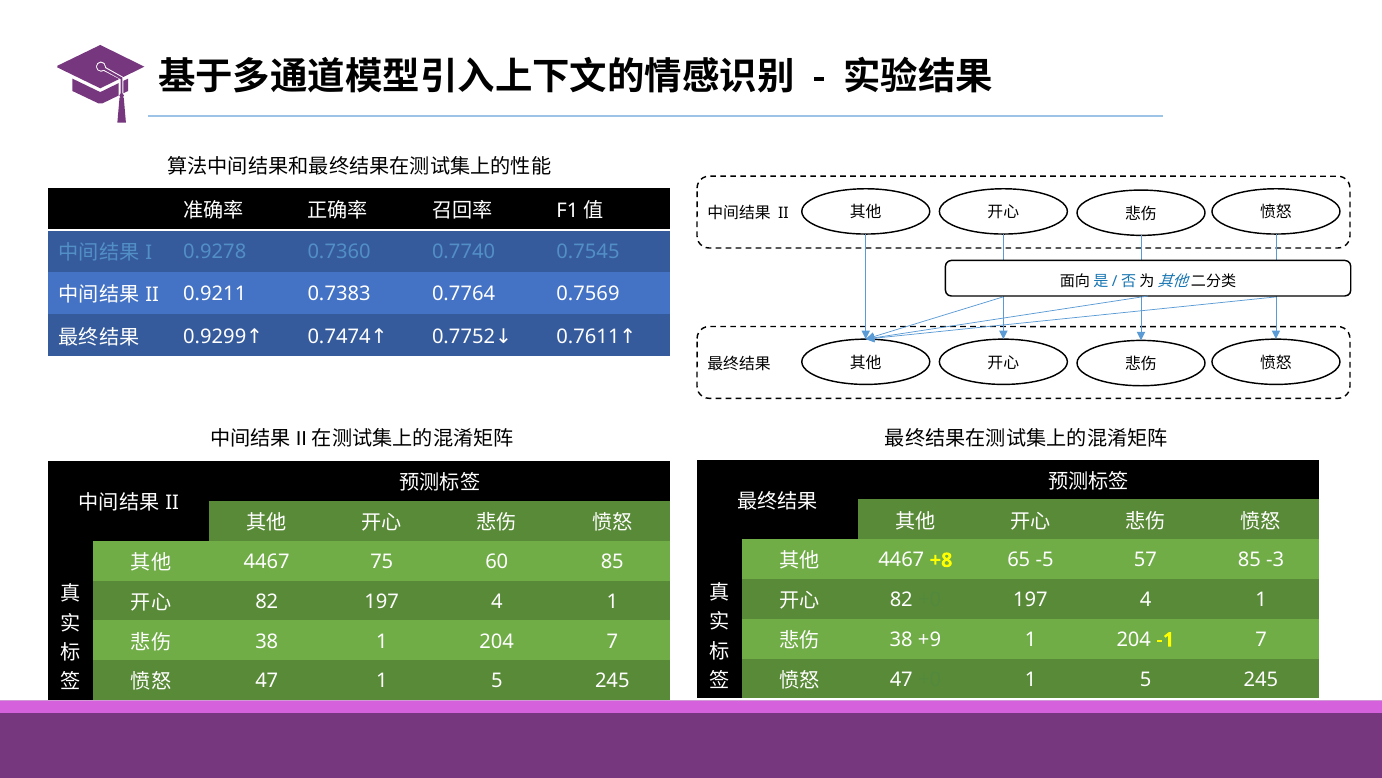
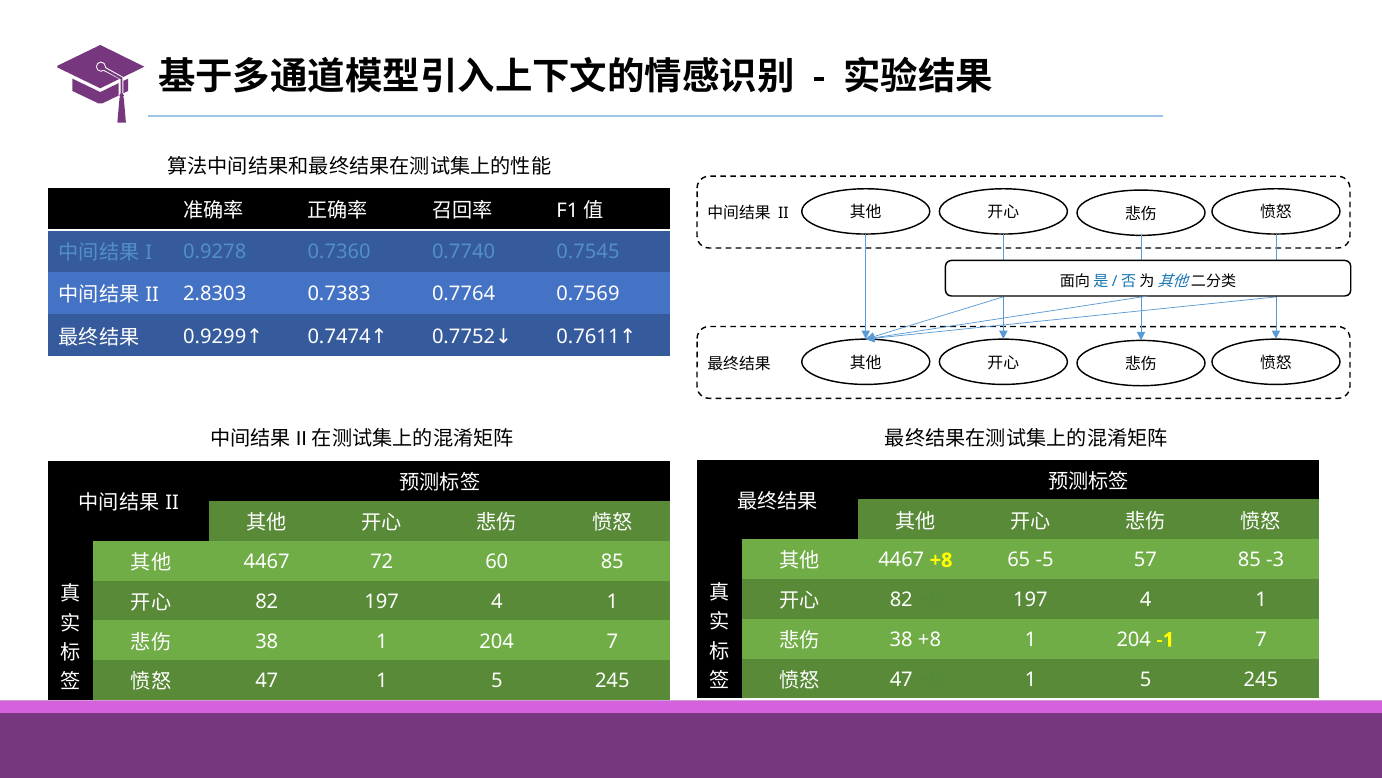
0.9211: 0.9211 -> 2.8303 (215, 294)
75: 75 -> 72 (382, 561)
38 +9: +9 -> +8 (930, 639)
